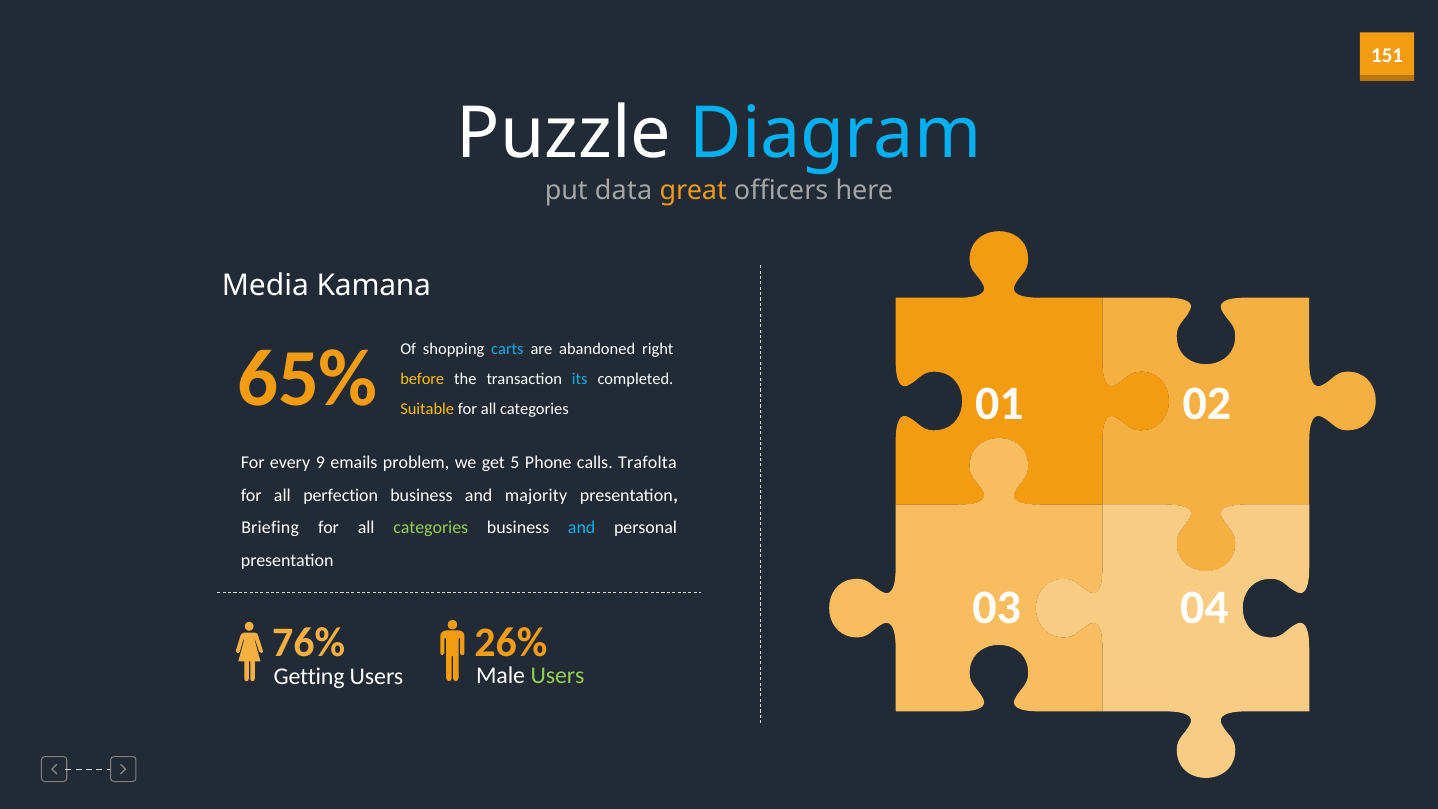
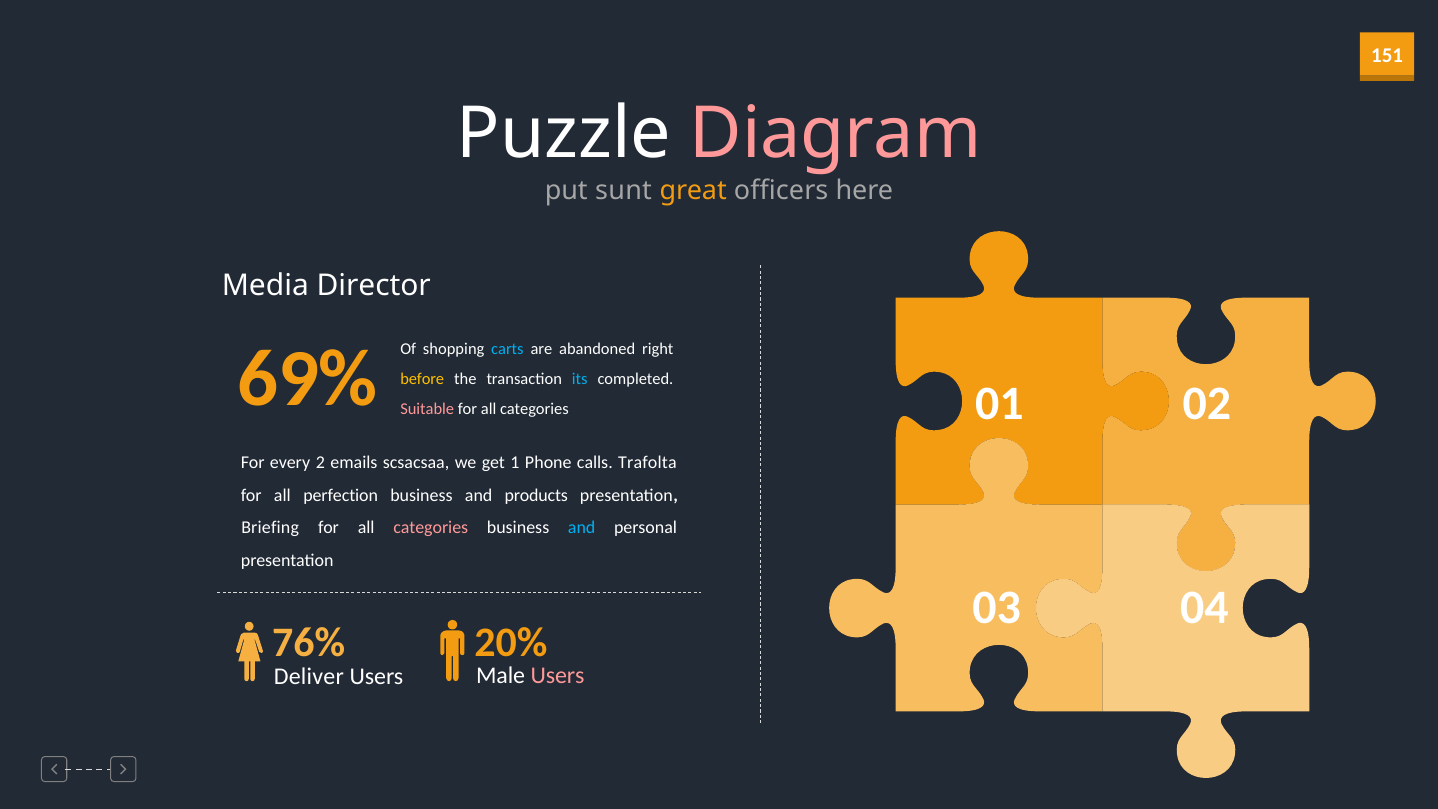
Diagram colour: light blue -> pink (836, 134)
data: data -> sunt (624, 190)
Kamana: Kamana -> Director (374, 285)
65%: 65% -> 69% (308, 379)
Suitable colour: yellow -> pink (427, 409)
9: 9 -> 2 (320, 463)
problem: problem -> scsacsaa (416, 463)
5: 5 -> 1 (515, 463)
majority: majority -> products (536, 495)
categories colour: light green -> pink (431, 528)
26%: 26% -> 20% (511, 643)
Users colour: light green -> pink (558, 675)
Getting: Getting -> Deliver (309, 676)
